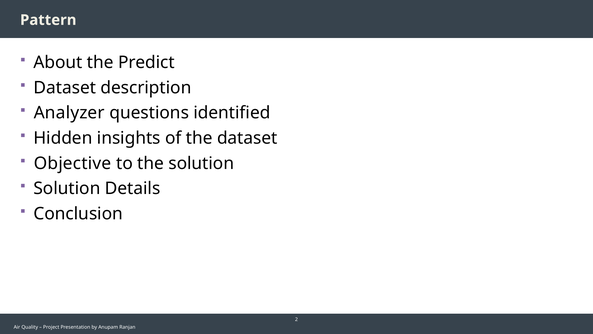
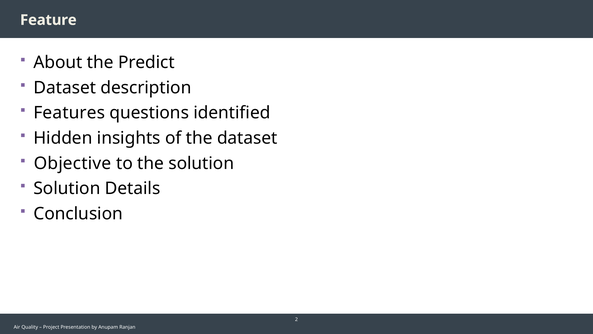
Pattern: Pattern -> Feature (48, 20)
Analyzer: Analyzer -> Features (69, 113)
